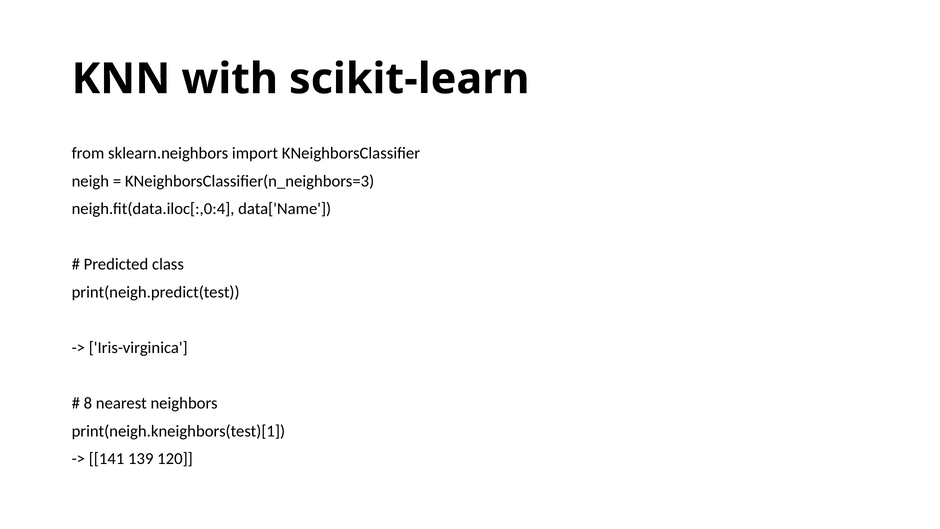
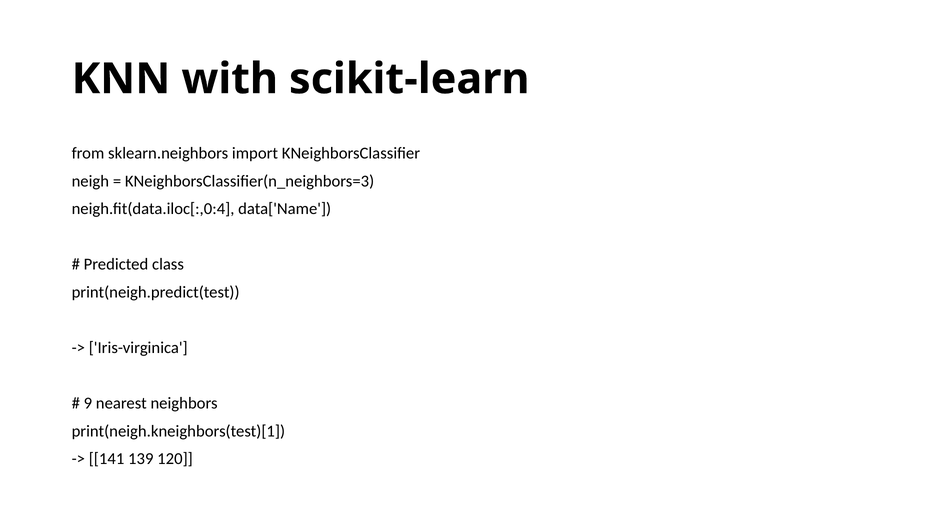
8: 8 -> 9 (88, 403)
